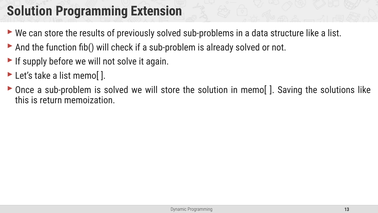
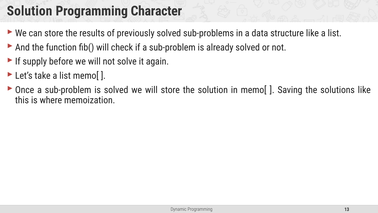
Extension: Extension -> Character (156, 11)
return: return -> where (51, 100)
